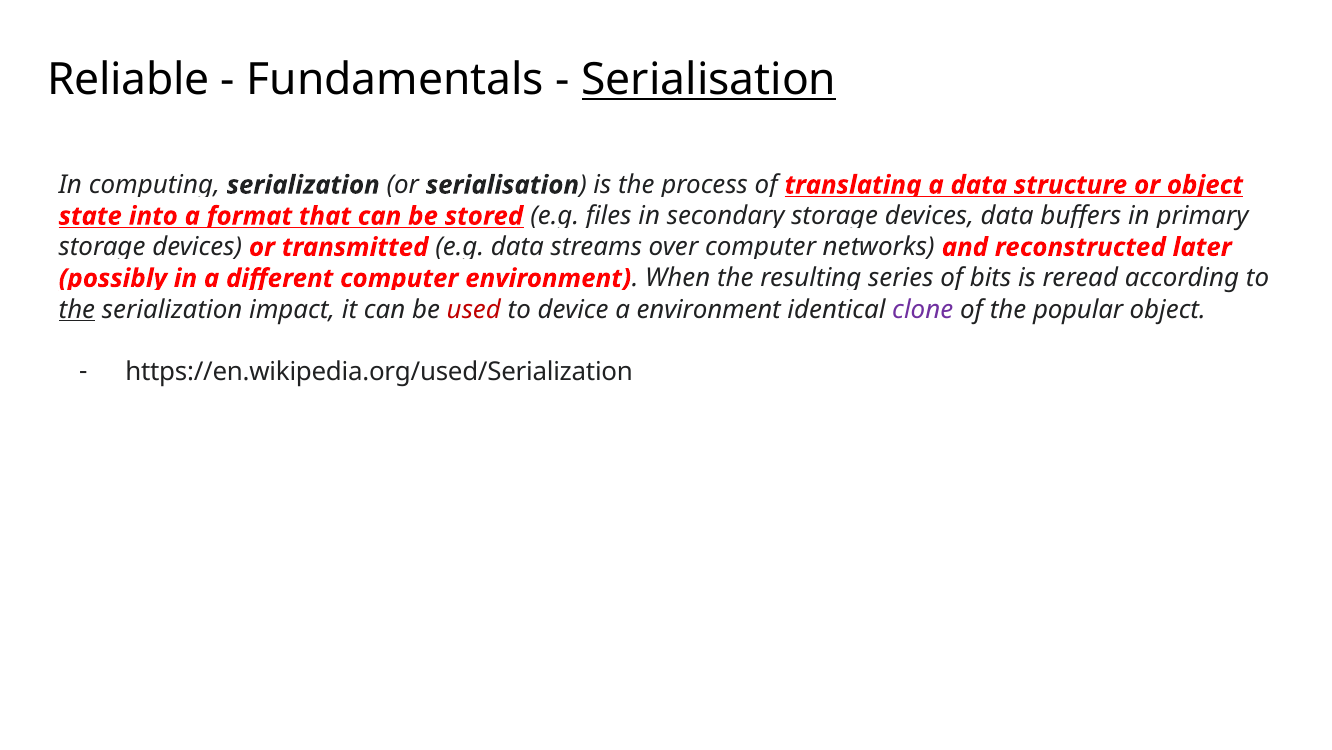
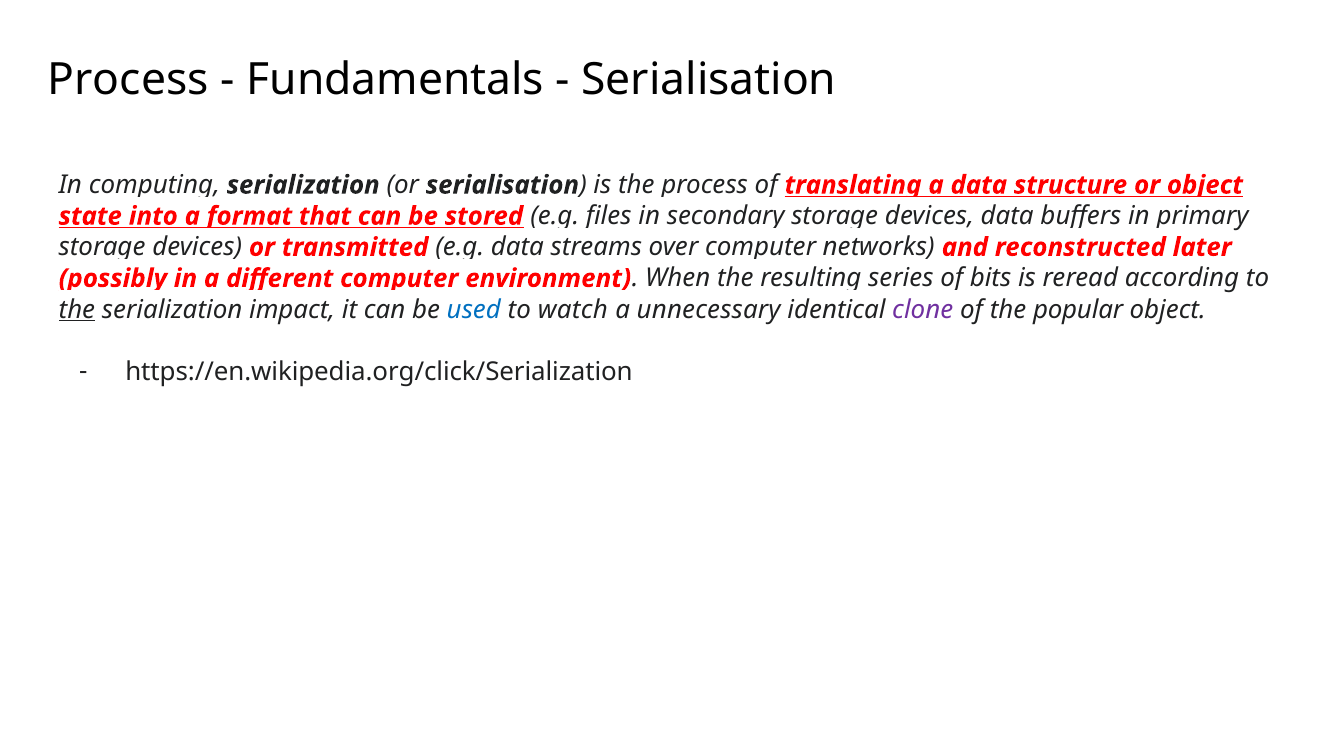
Reliable: Reliable -> Process (128, 80)
Serialisation underline: present -> none (709, 80)
used colour: red -> blue (474, 309)
device: device -> watch (573, 309)
a environment: environment -> unnecessary (709, 309)
https://en.wikipedia.org/used/Serialization: https://en.wikipedia.org/used/Serialization -> https://en.wikipedia.org/click/Serialization (379, 371)
